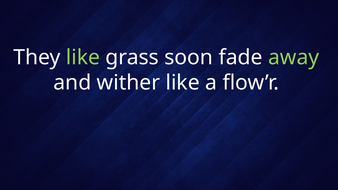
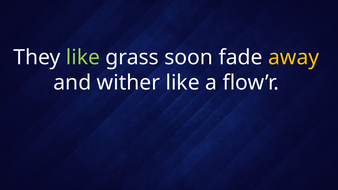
away colour: light green -> yellow (294, 57)
